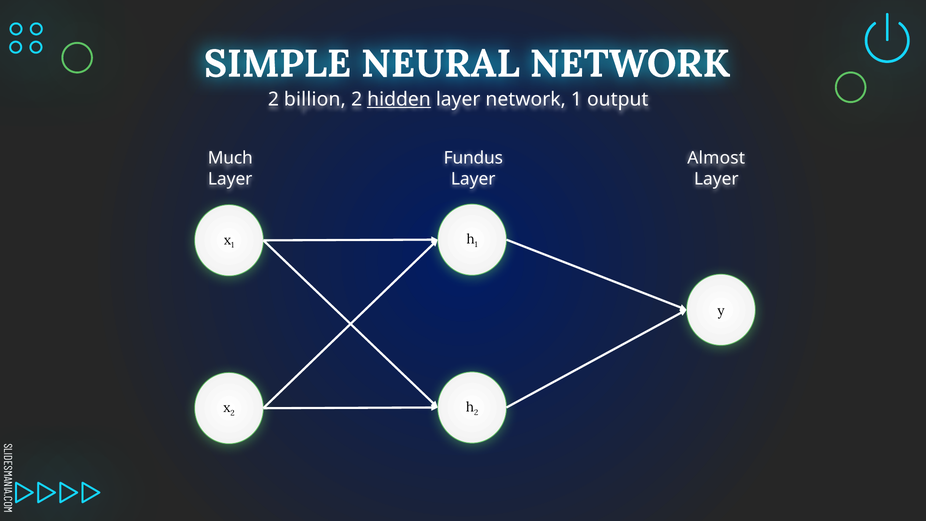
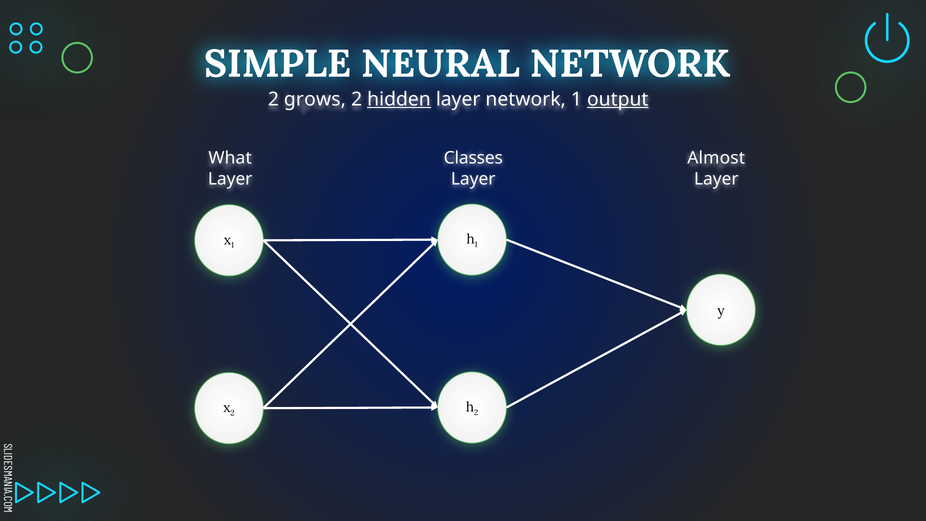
billion: billion -> grows (315, 99)
output underline: none -> present (618, 99)
Much: Much -> What (230, 158)
Fundus: Fundus -> Classes (473, 158)
